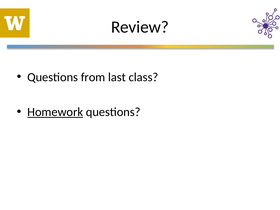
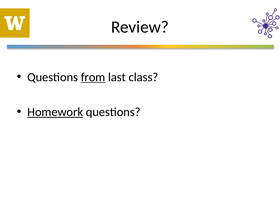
from underline: none -> present (93, 77)
